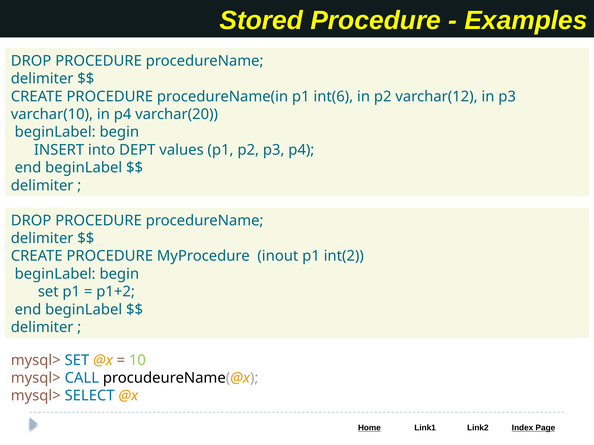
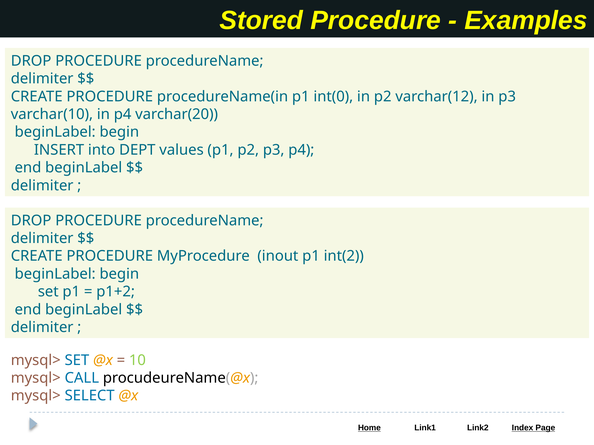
int(6: int(6 -> int(0 (333, 97)
